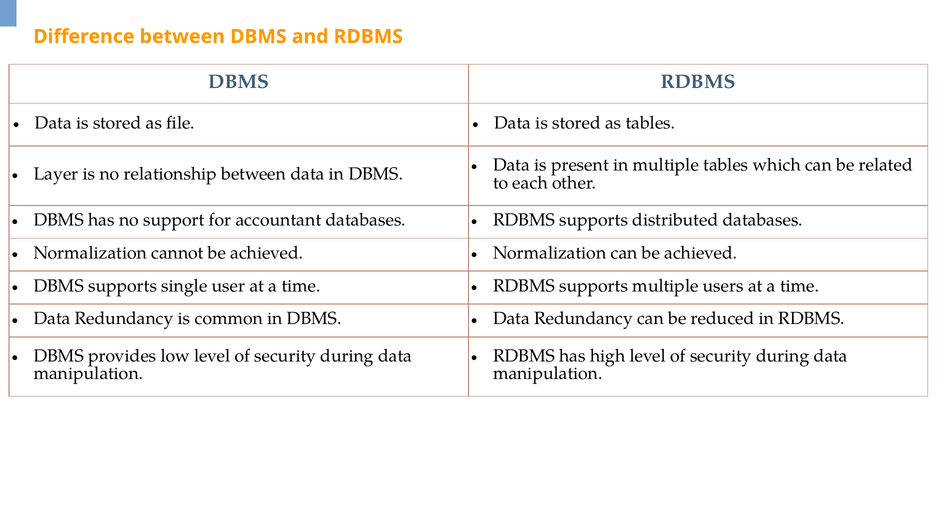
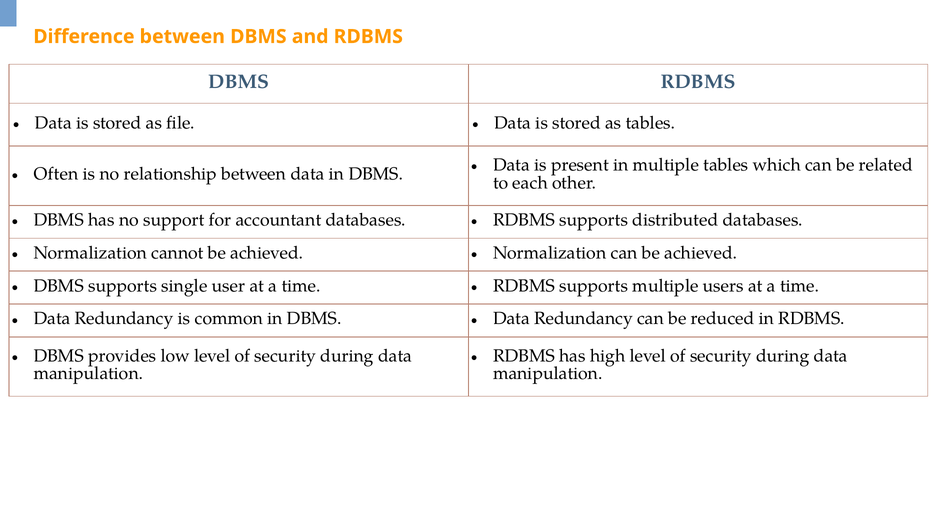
Layer: Layer -> Often (56, 174)
